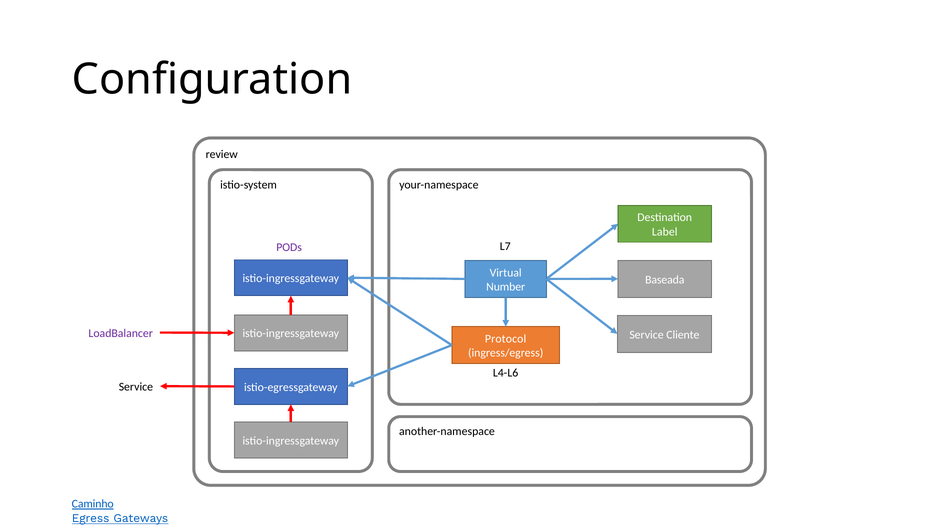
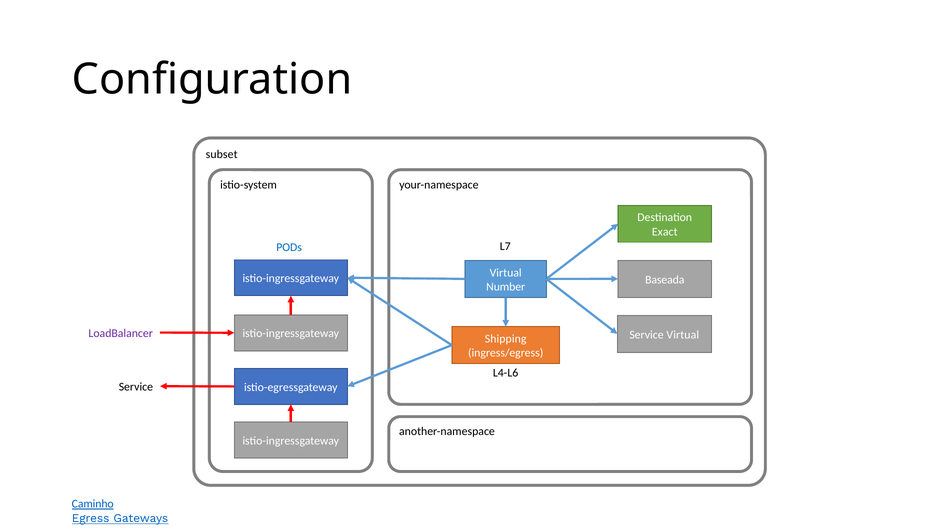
review: review -> subset (222, 154)
Label: Label -> Exact (665, 232)
PODs colour: purple -> blue (289, 247)
Service Cliente: Cliente -> Virtual (683, 335)
Protocol: Protocol -> Shipping (506, 339)
